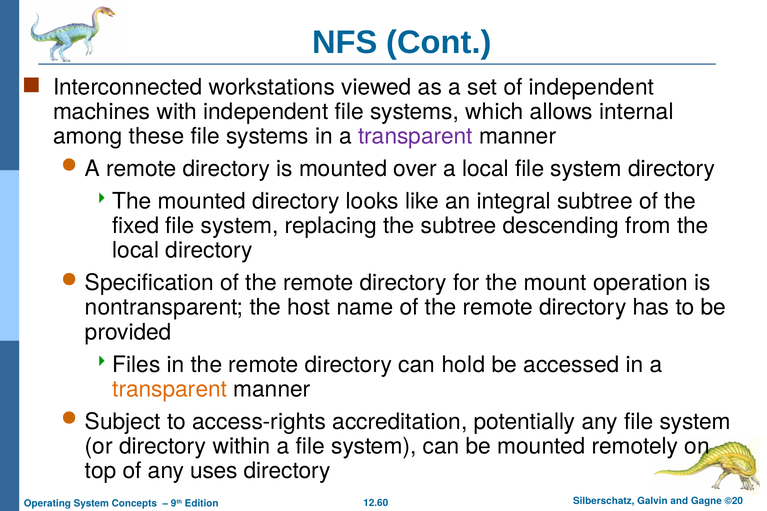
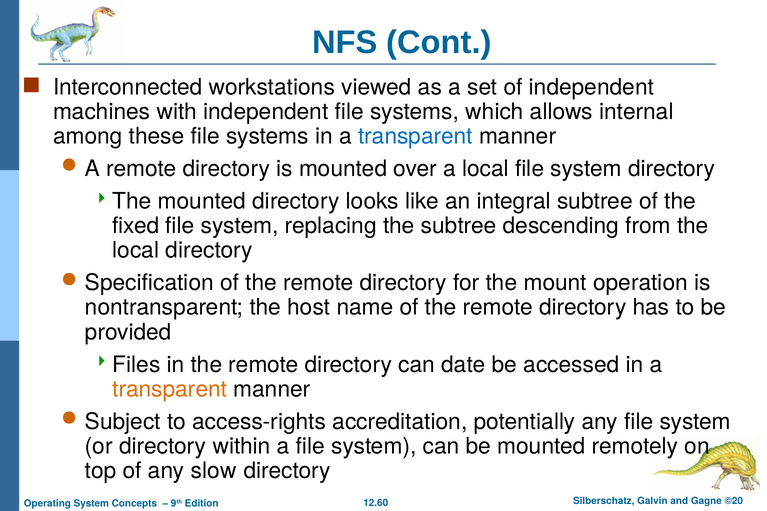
transparent colour: purple -> blue (415, 136)
hold: hold -> date (463, 365)
uses: uses -> slow (214, 471)
